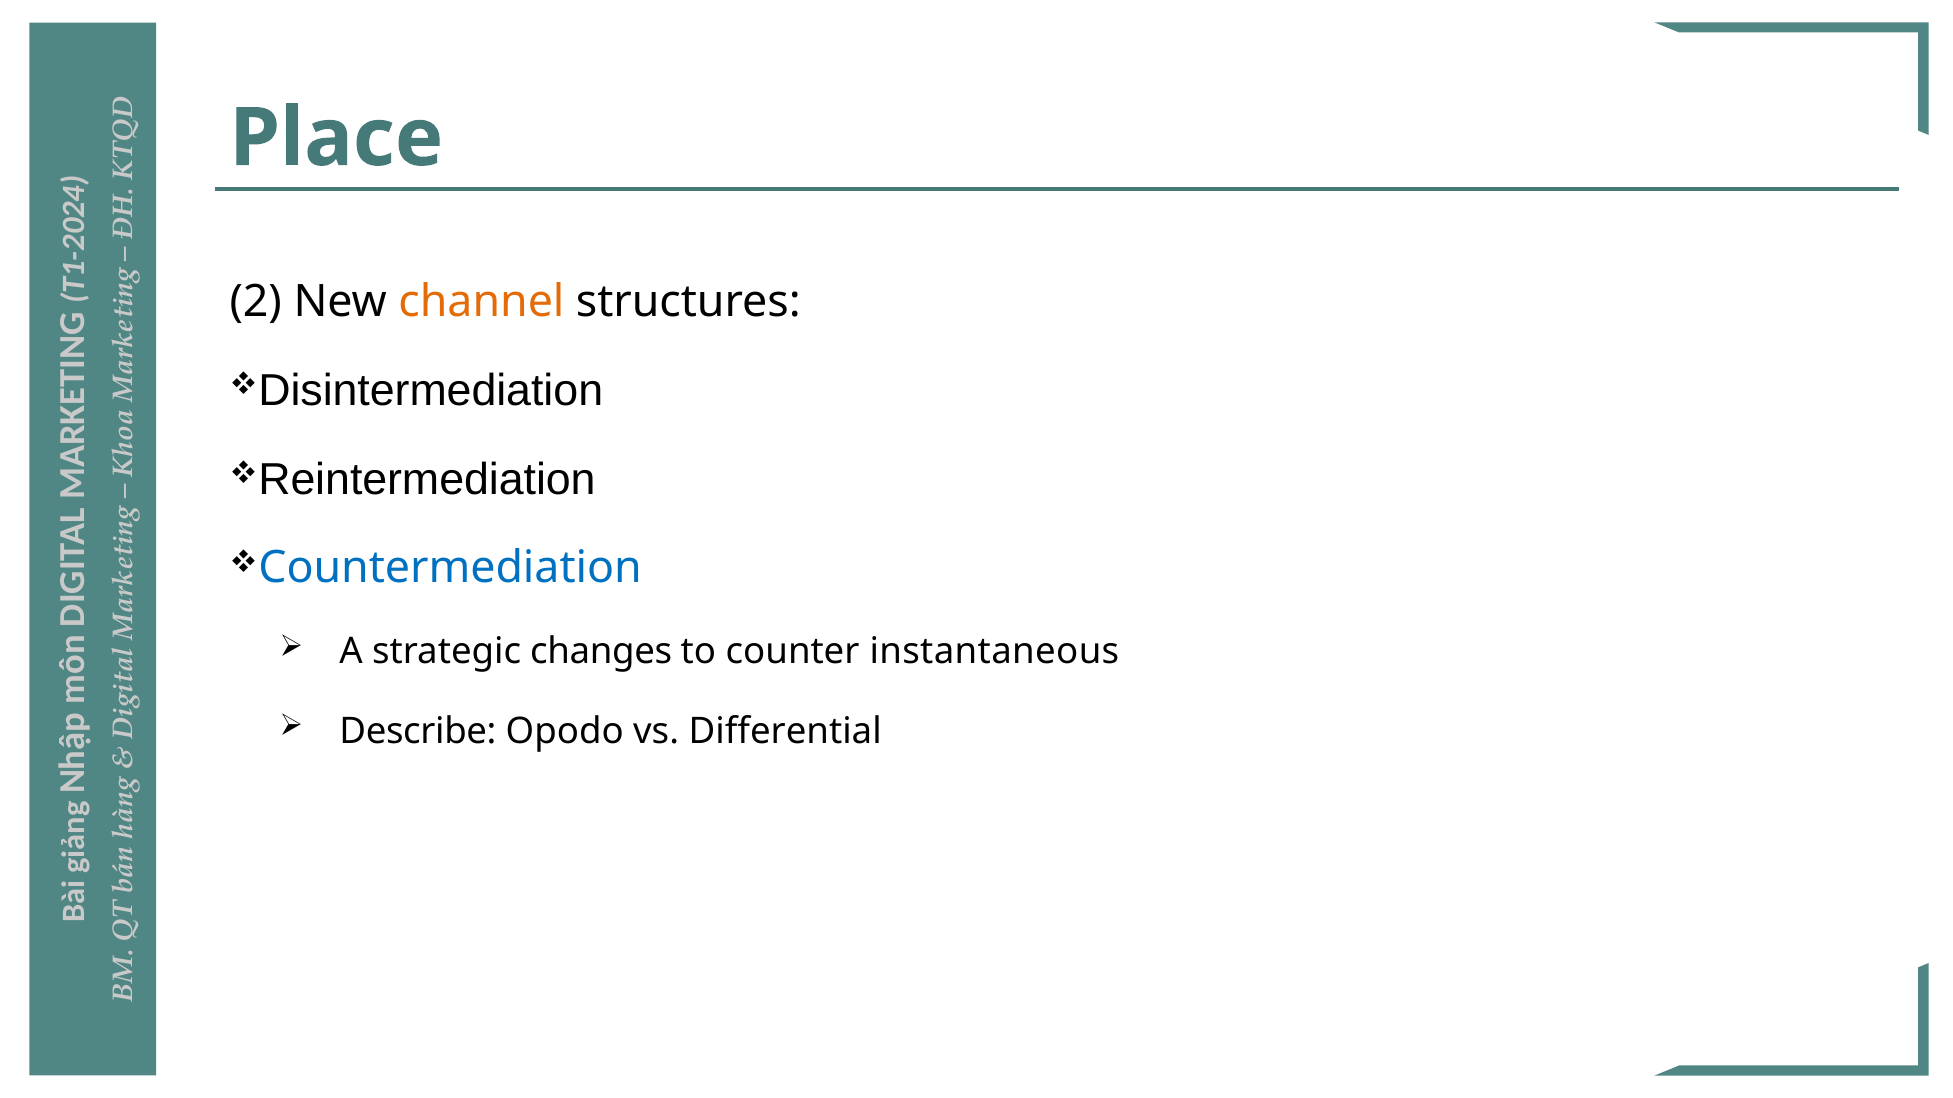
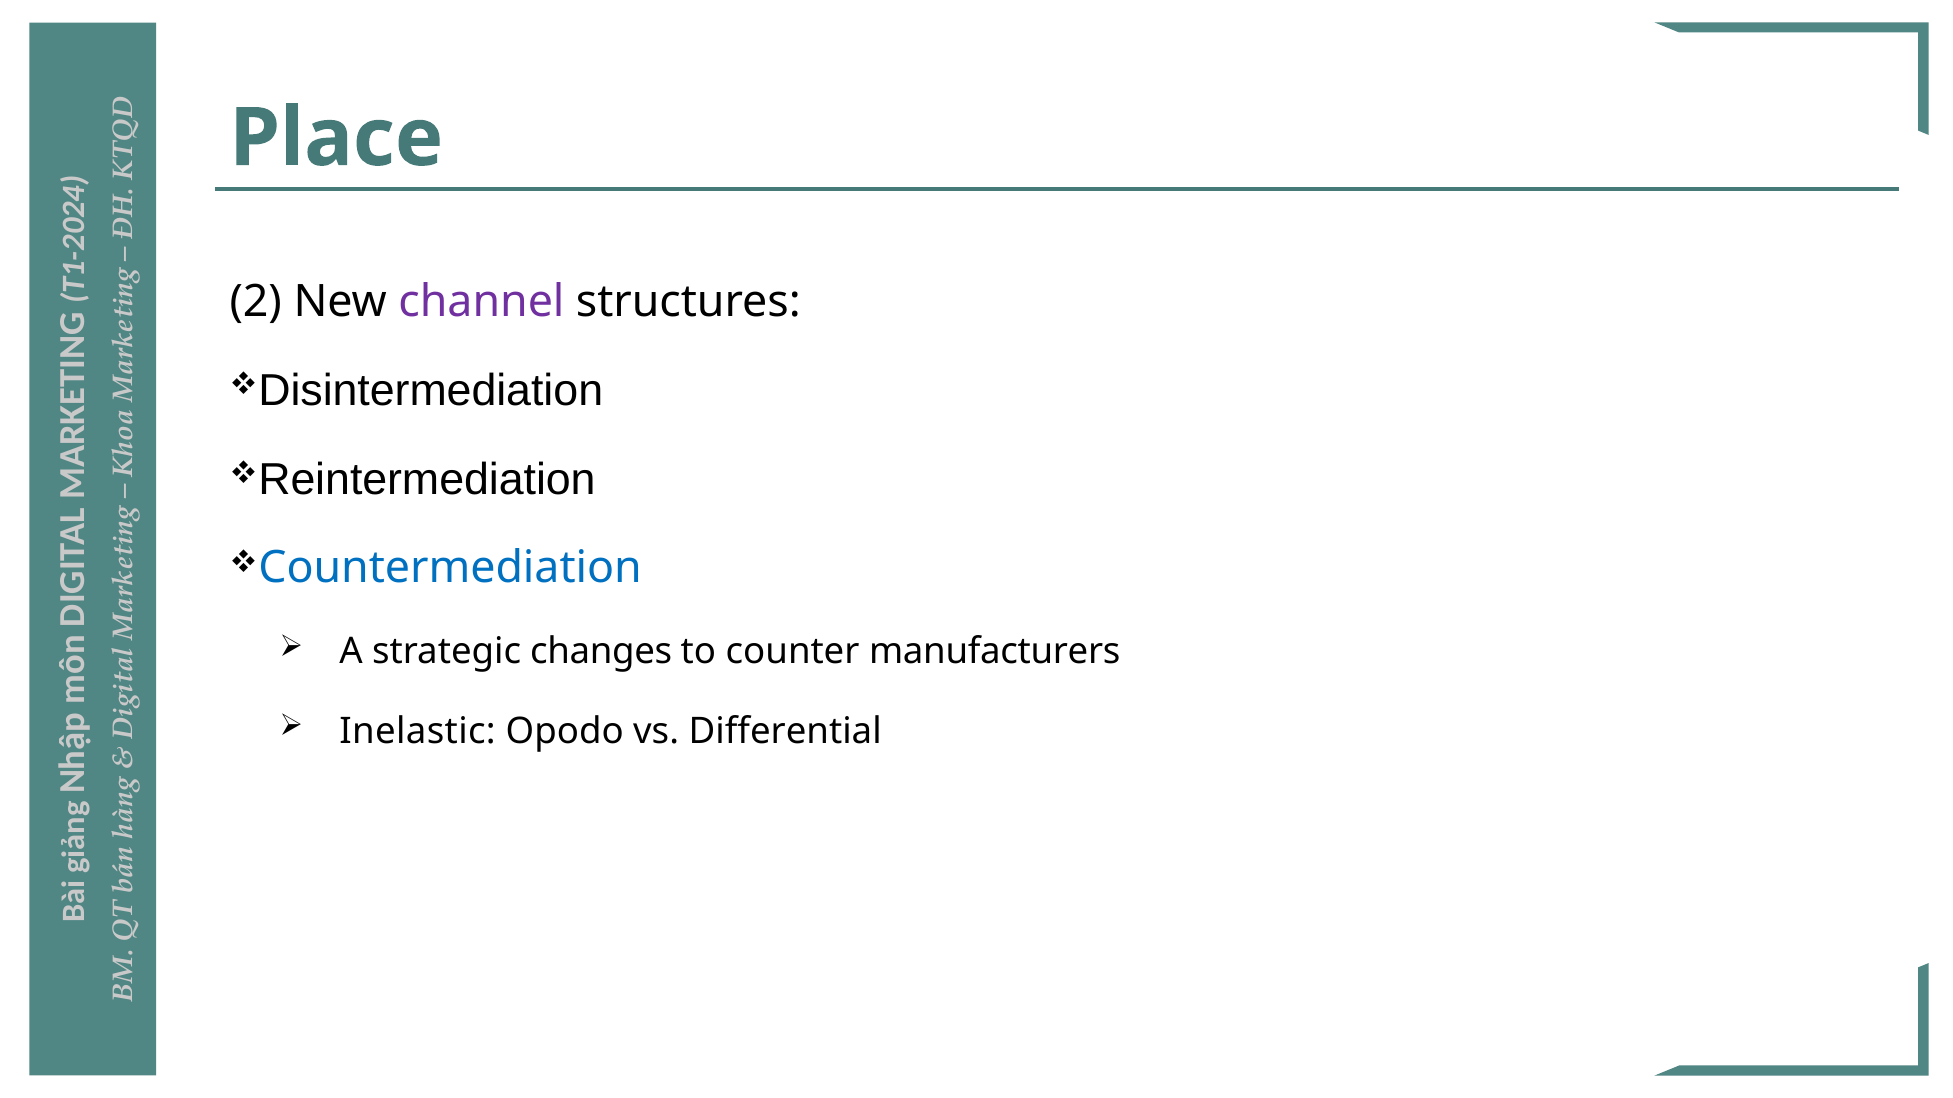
channel colour: orange -> purple (481, 302)
instantaneous: instantaneous -> manufacturers (995, 652)
Describe: Describe -> Inelastic (418, 731)
